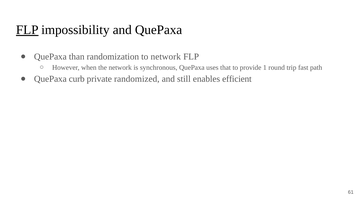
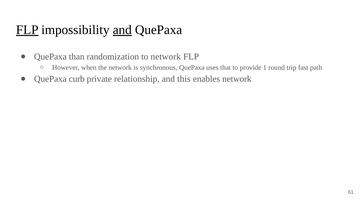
and underline: none -> present (122, 30)
randomized: randomized -> relationship (137, 79)
still: still -> this (184, 79)
enables efficient: efficient -> network (237, 79)
